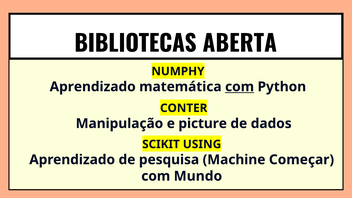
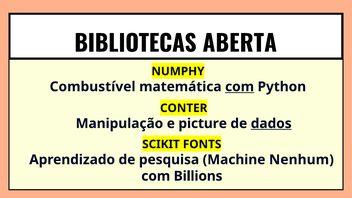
Aprendizado: Aprendizado -> Combustível (93, 87)
dados underline: none -> present (271, 124)
USING: USING -> FONTS (202, 144)
Começar: Começar -> Nenhum (301, 160)
Mundo: Mundo -> Billions (198, 176)
